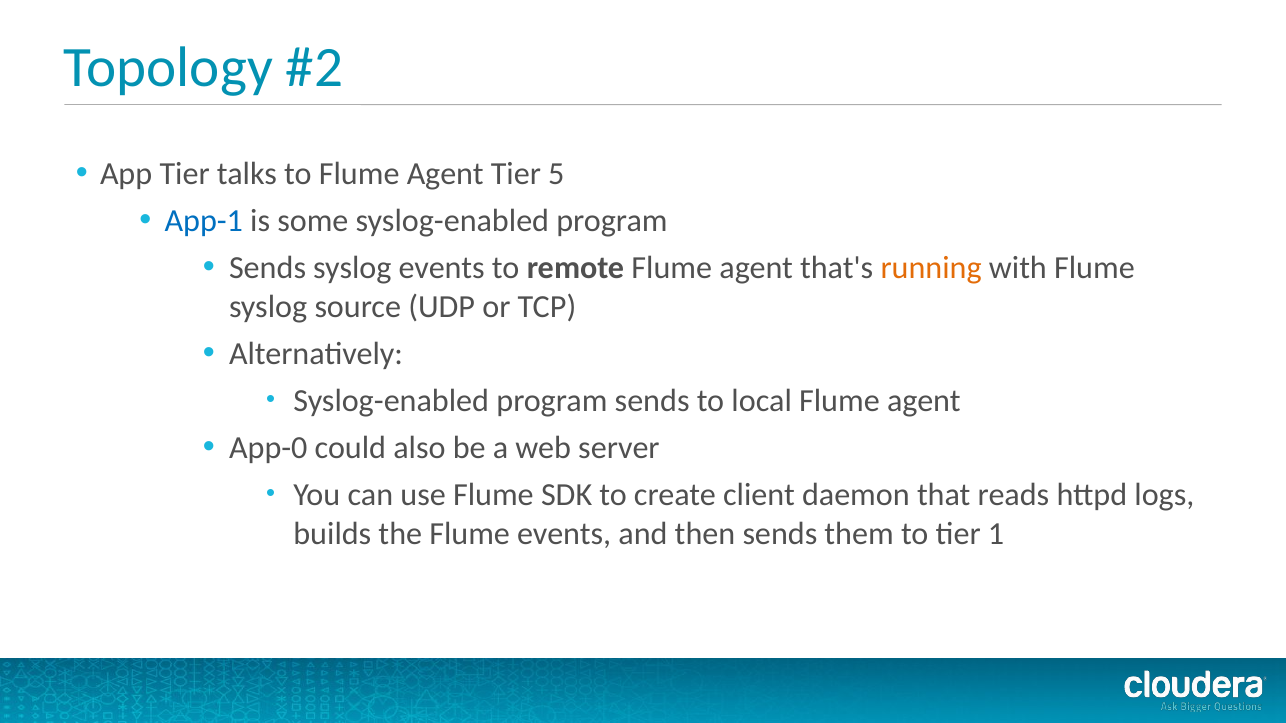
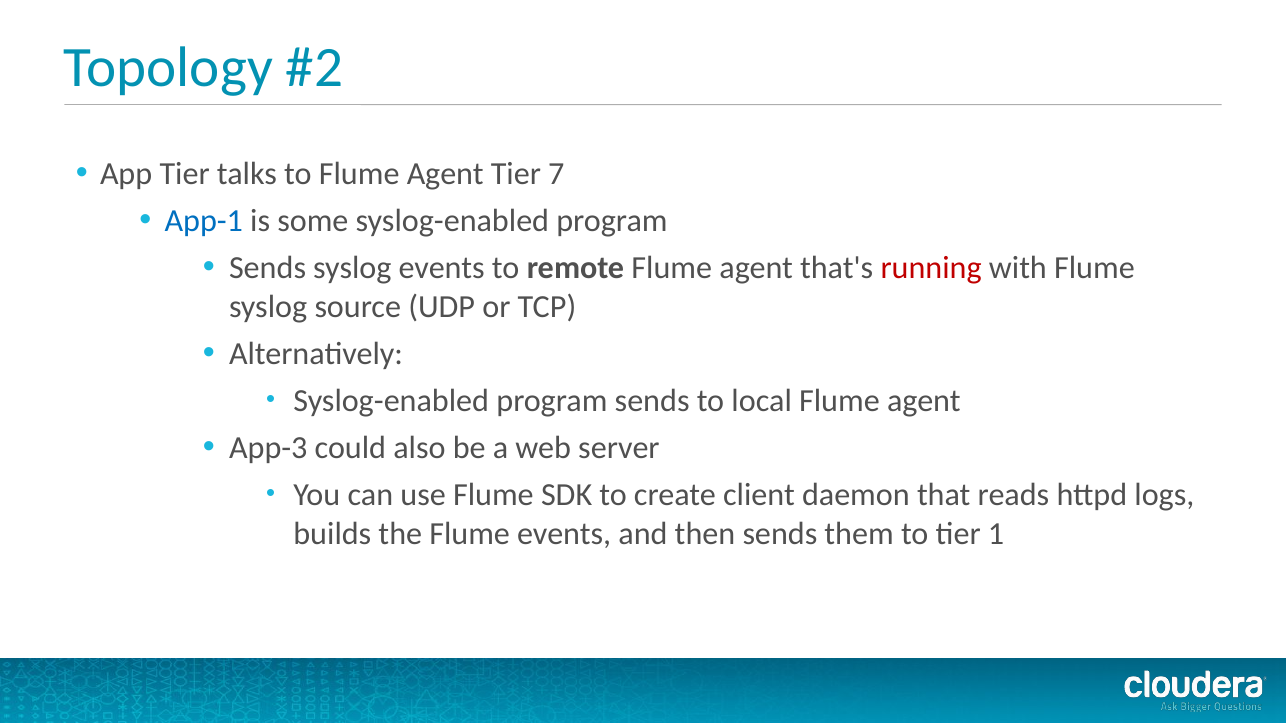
5: 5 -> 7 (556, 174)
running colour: orange -> red (931, 268)
App-0: App-0 -> App-3 (268, 448)
